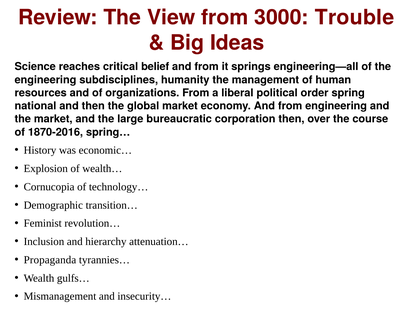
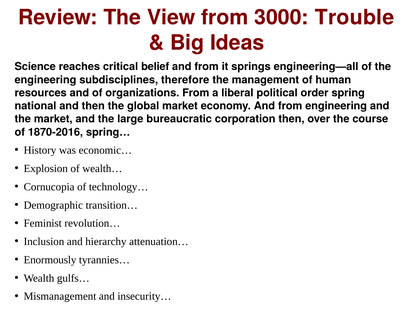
humanity: humanity -> therefore (185, 80)
Propaganda: Propaganda -> Enormously (50, 260)
